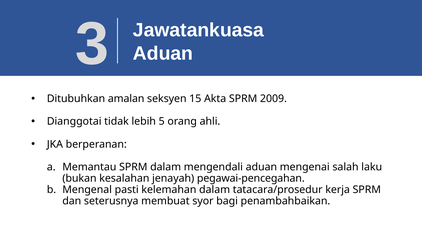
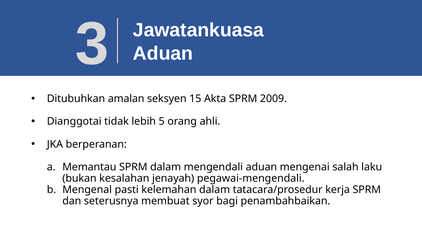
pegawai-pencegahan: pegawai-pencegahan -> pegawai-mengendali (251, 179)
